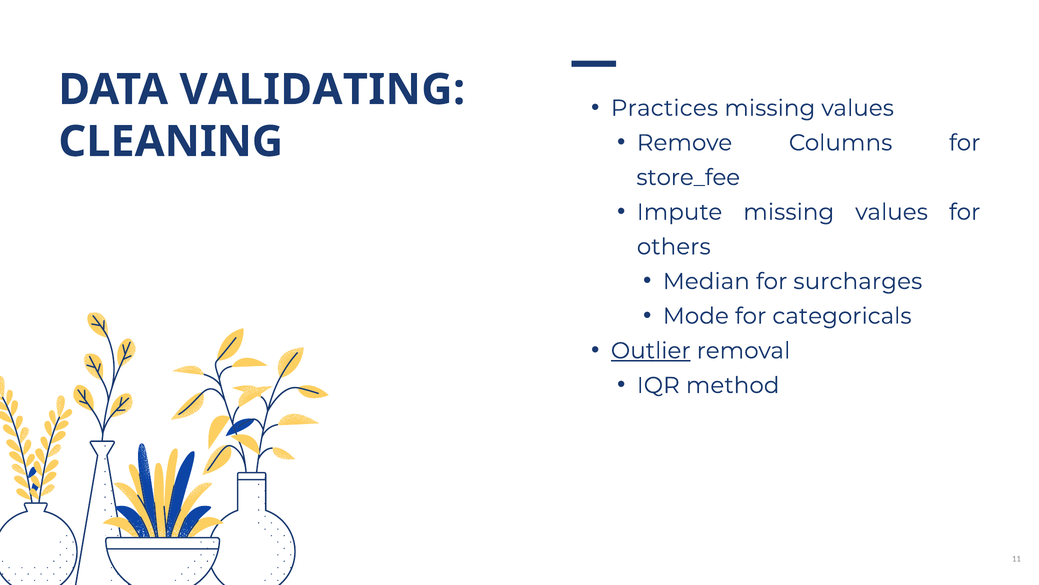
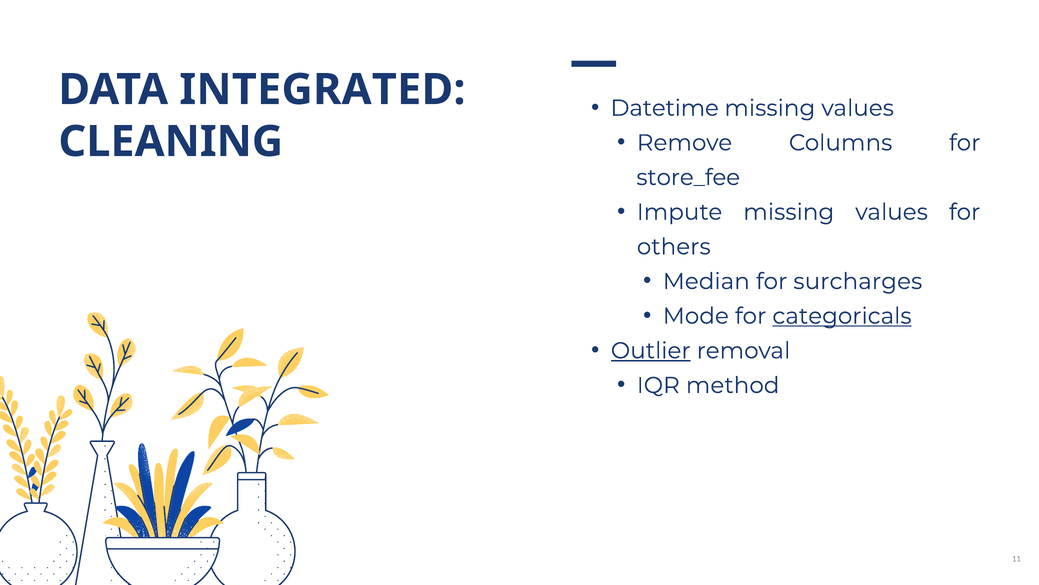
VALIDATING: VALIDATING -> INTEGRATED (322, 90)
Practices: Practices -> Datetime (665, 108)
categoricals underline: none -> present (842, 316)
